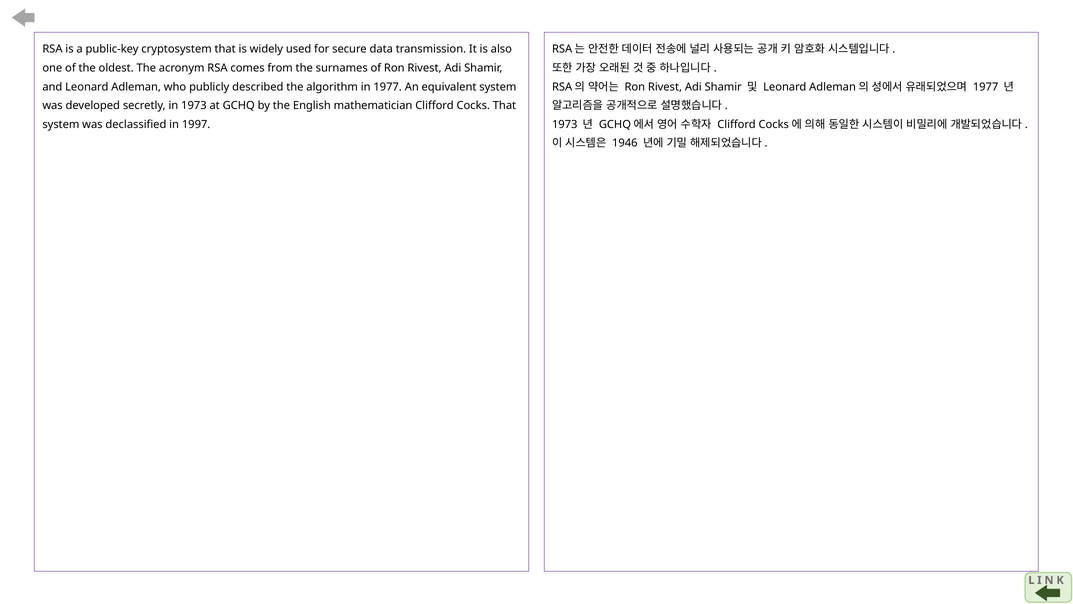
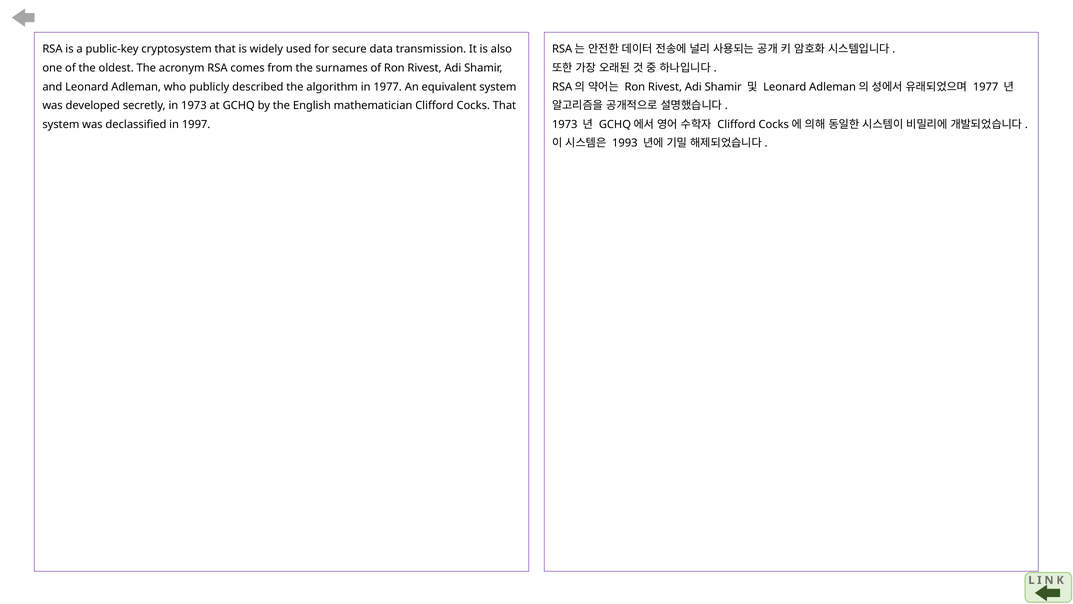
1946: 1946 -> 1993 (625, 143)
